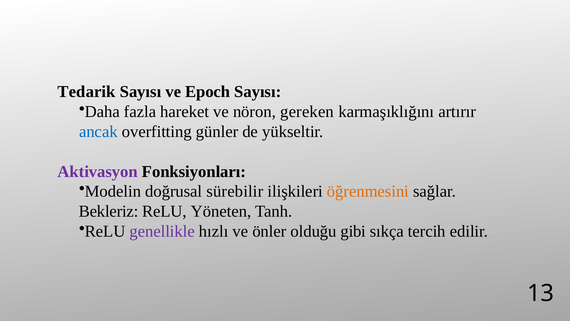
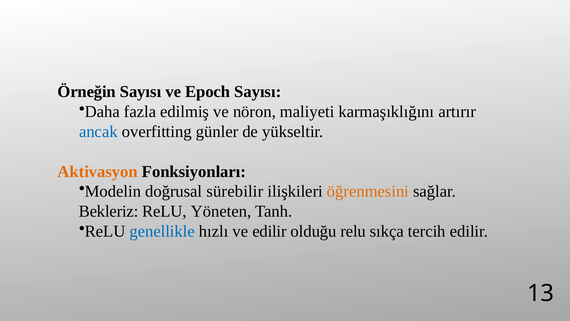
Tedarik: Tedarik -> Örneğin (87, 92)
hareket: hareket -> edilmiş (185, 112)
gereken: gereken -> maliyeti (307, 112)
Aktivasyon colour: purple -> orange (98, 171)
genellikle colour: purple -> blue (162, 231)
ve önler: önler -> edilir (269, 231)
olduğu gibi: gibi -> relu (353, 231)
